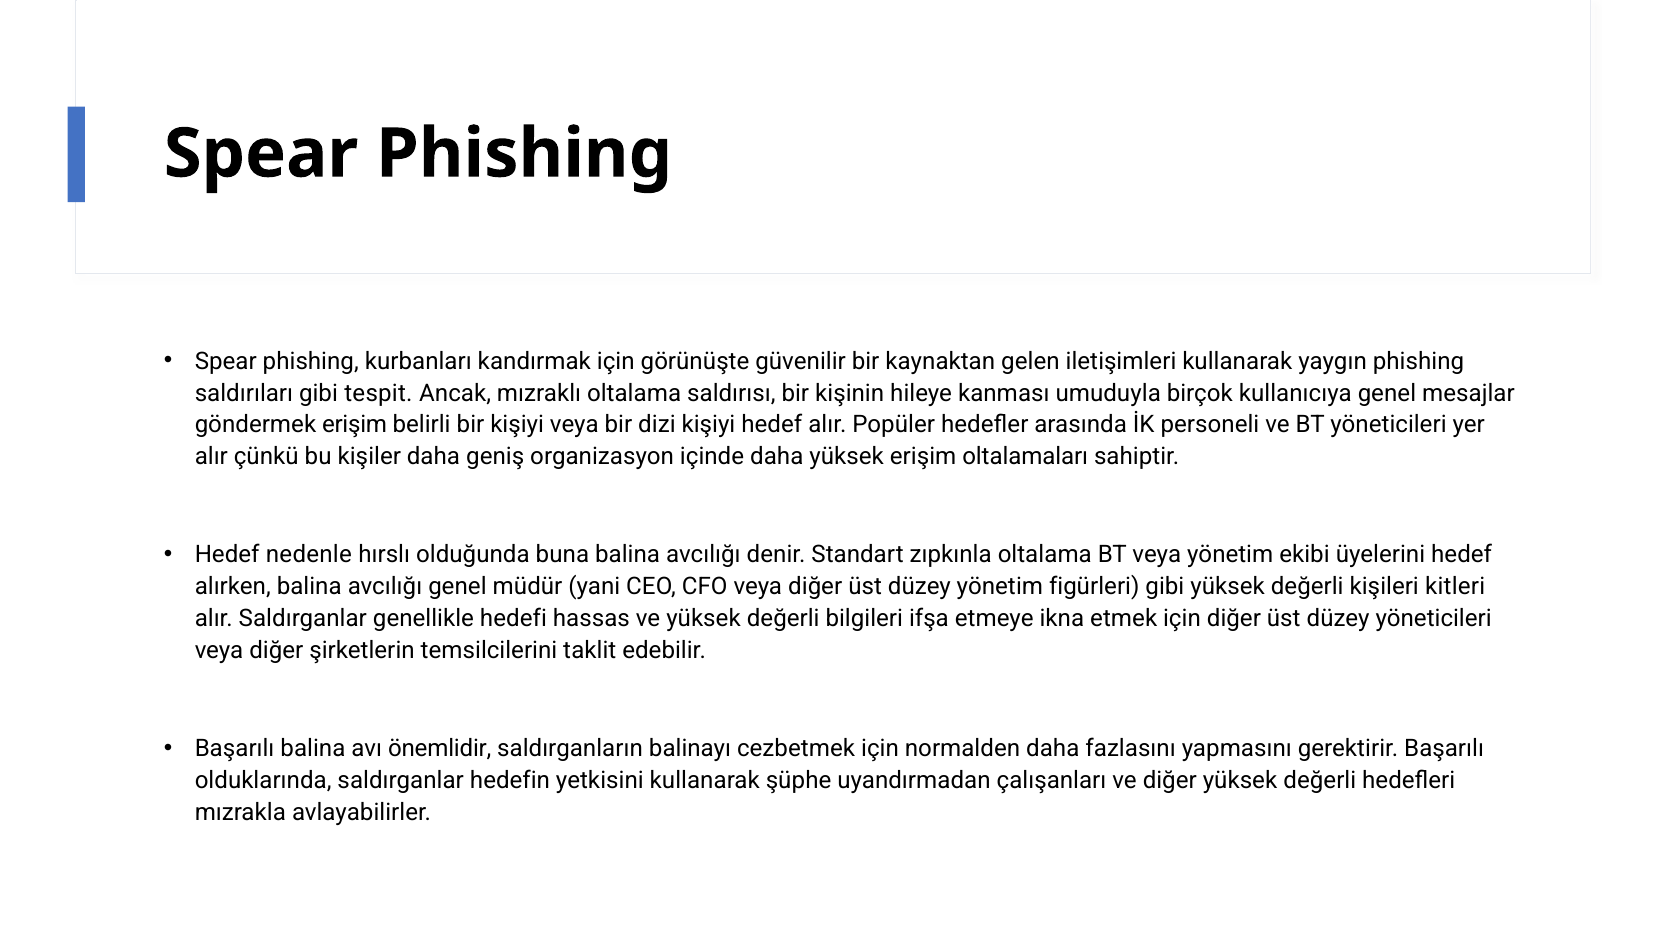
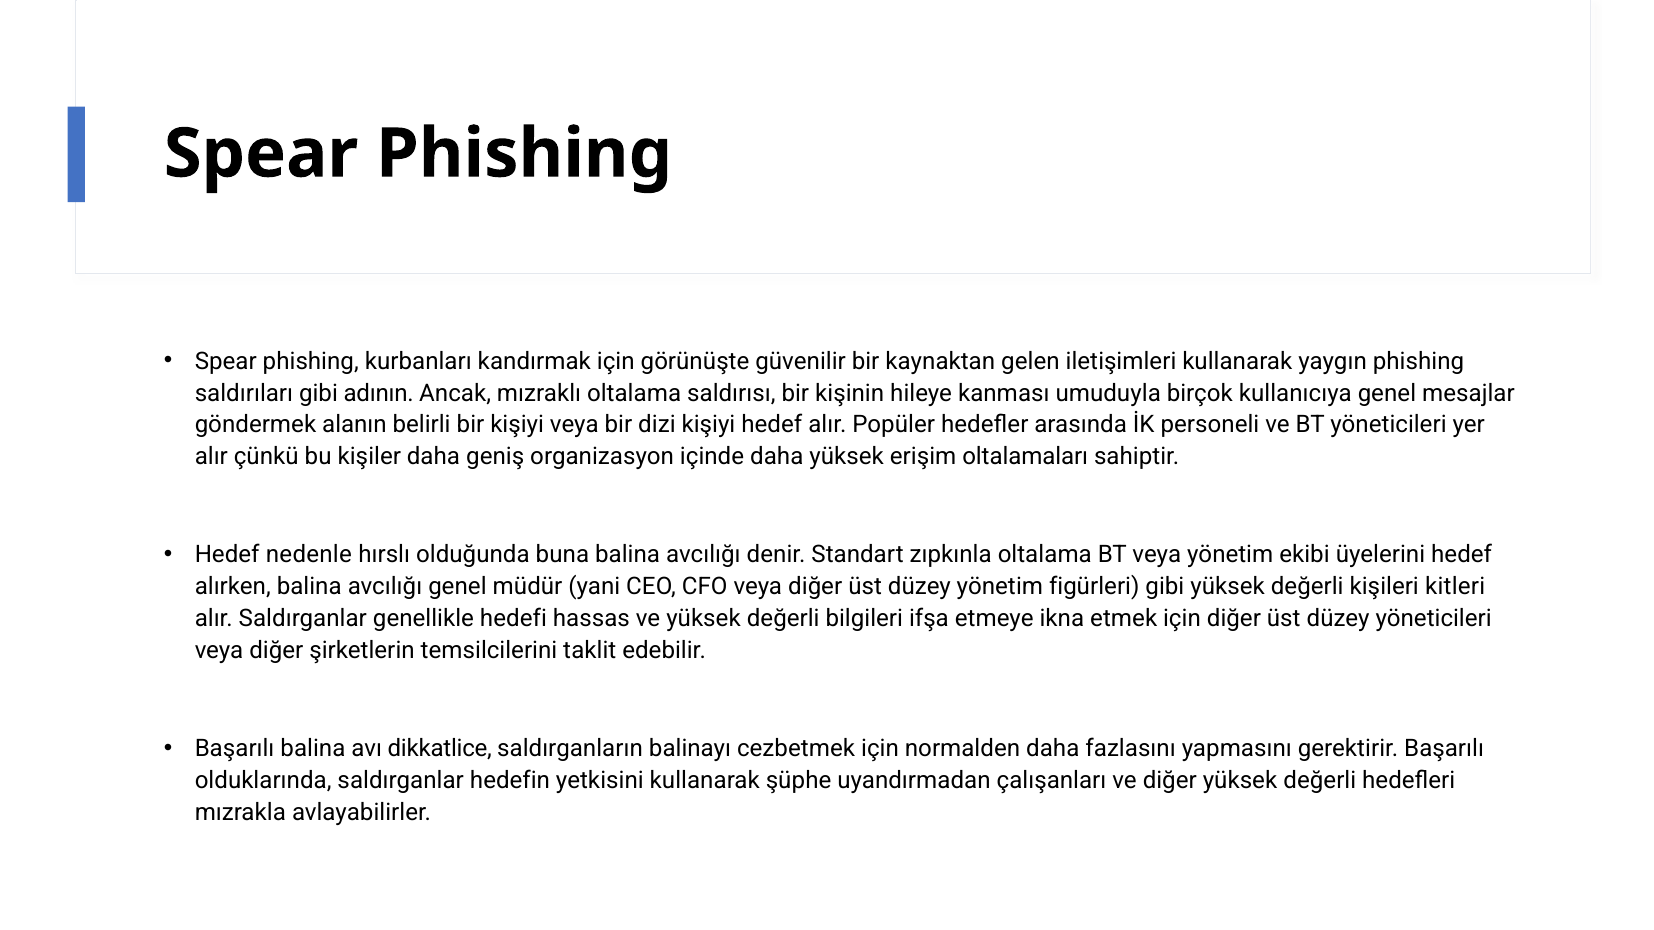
tespit: tespit -> adının (379, 393)
göndermek erişim: erişim -> alanın (354, 425)
önemlidir: önemlidir -> dikkatlice (440, 749)
